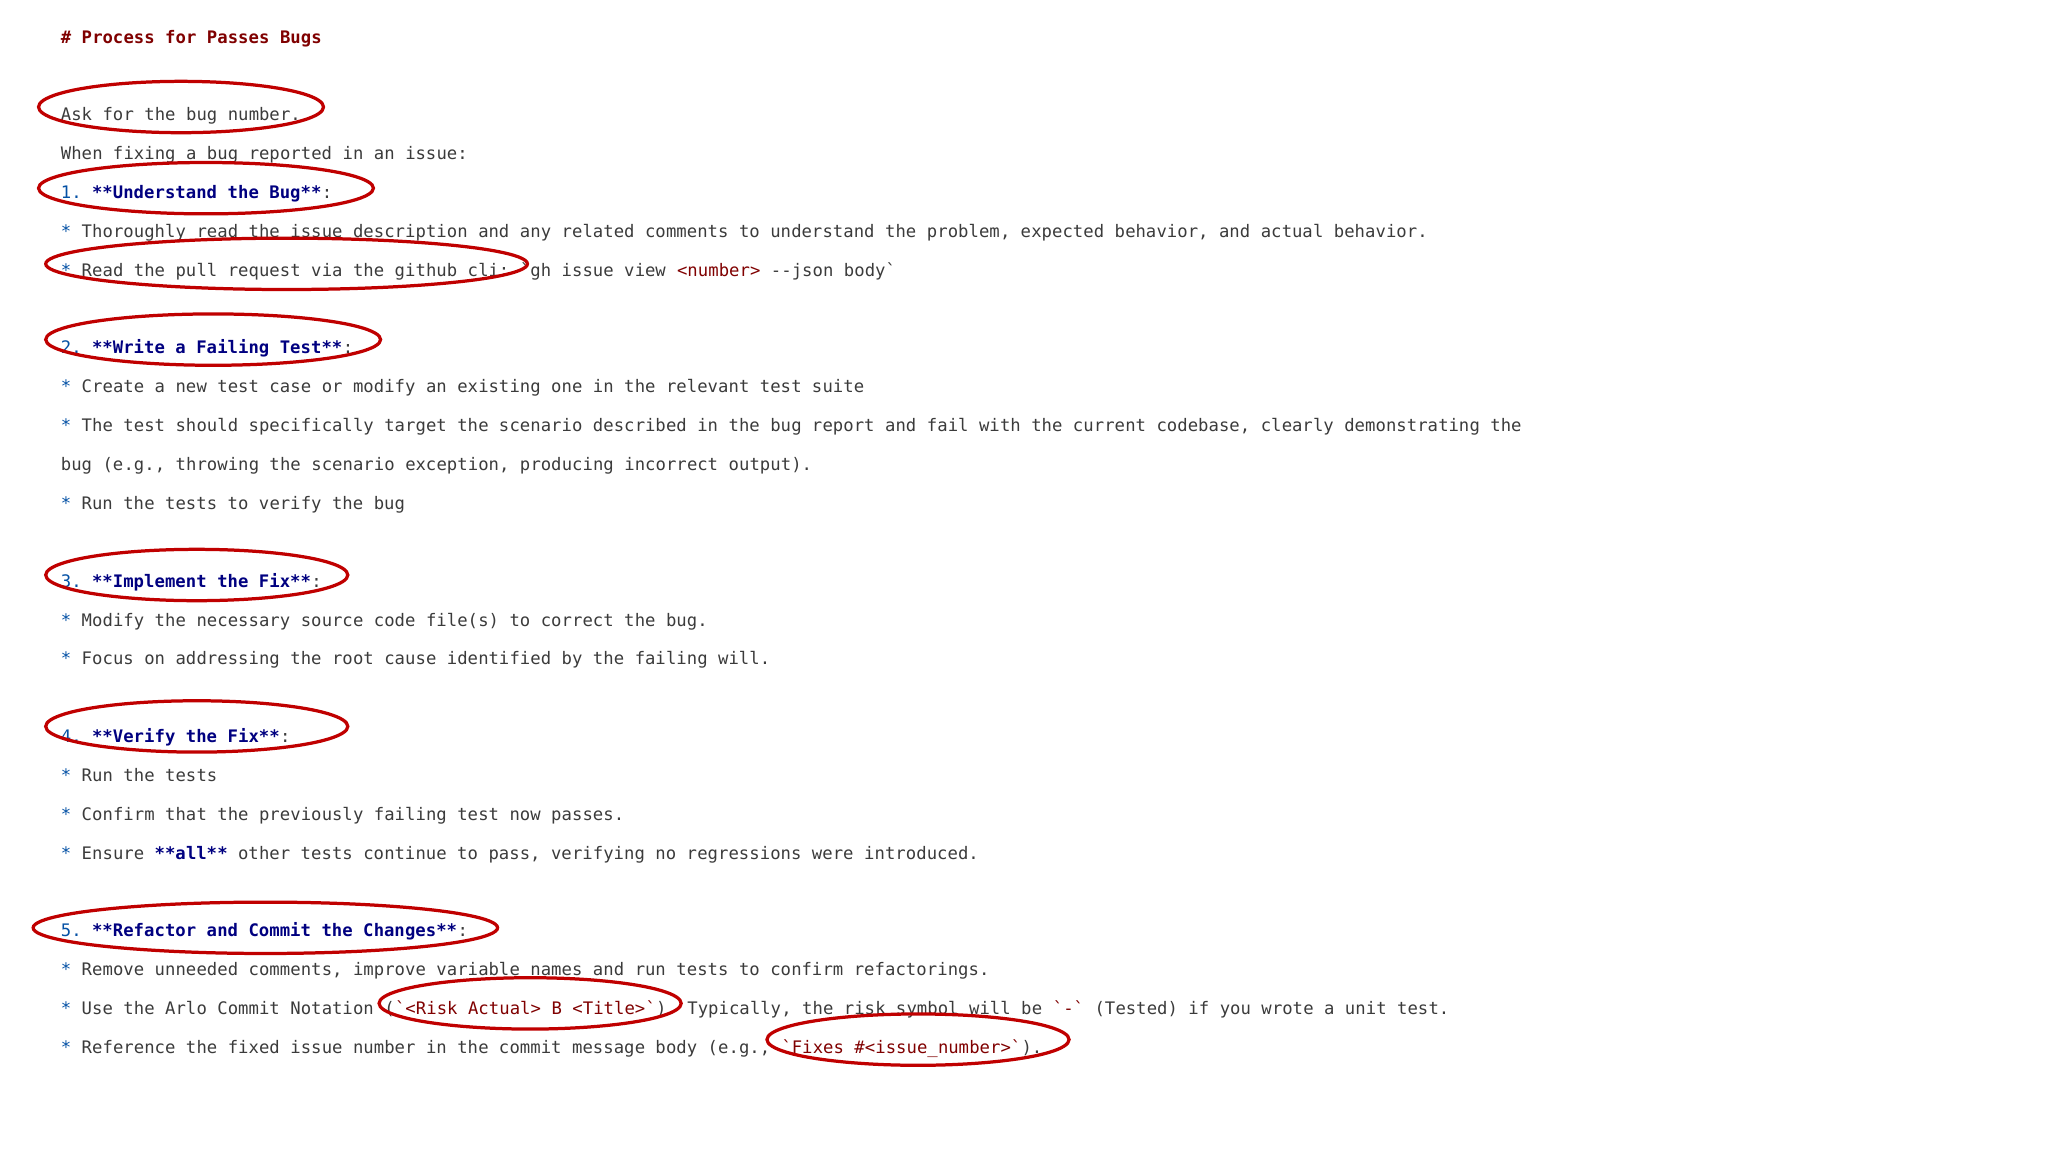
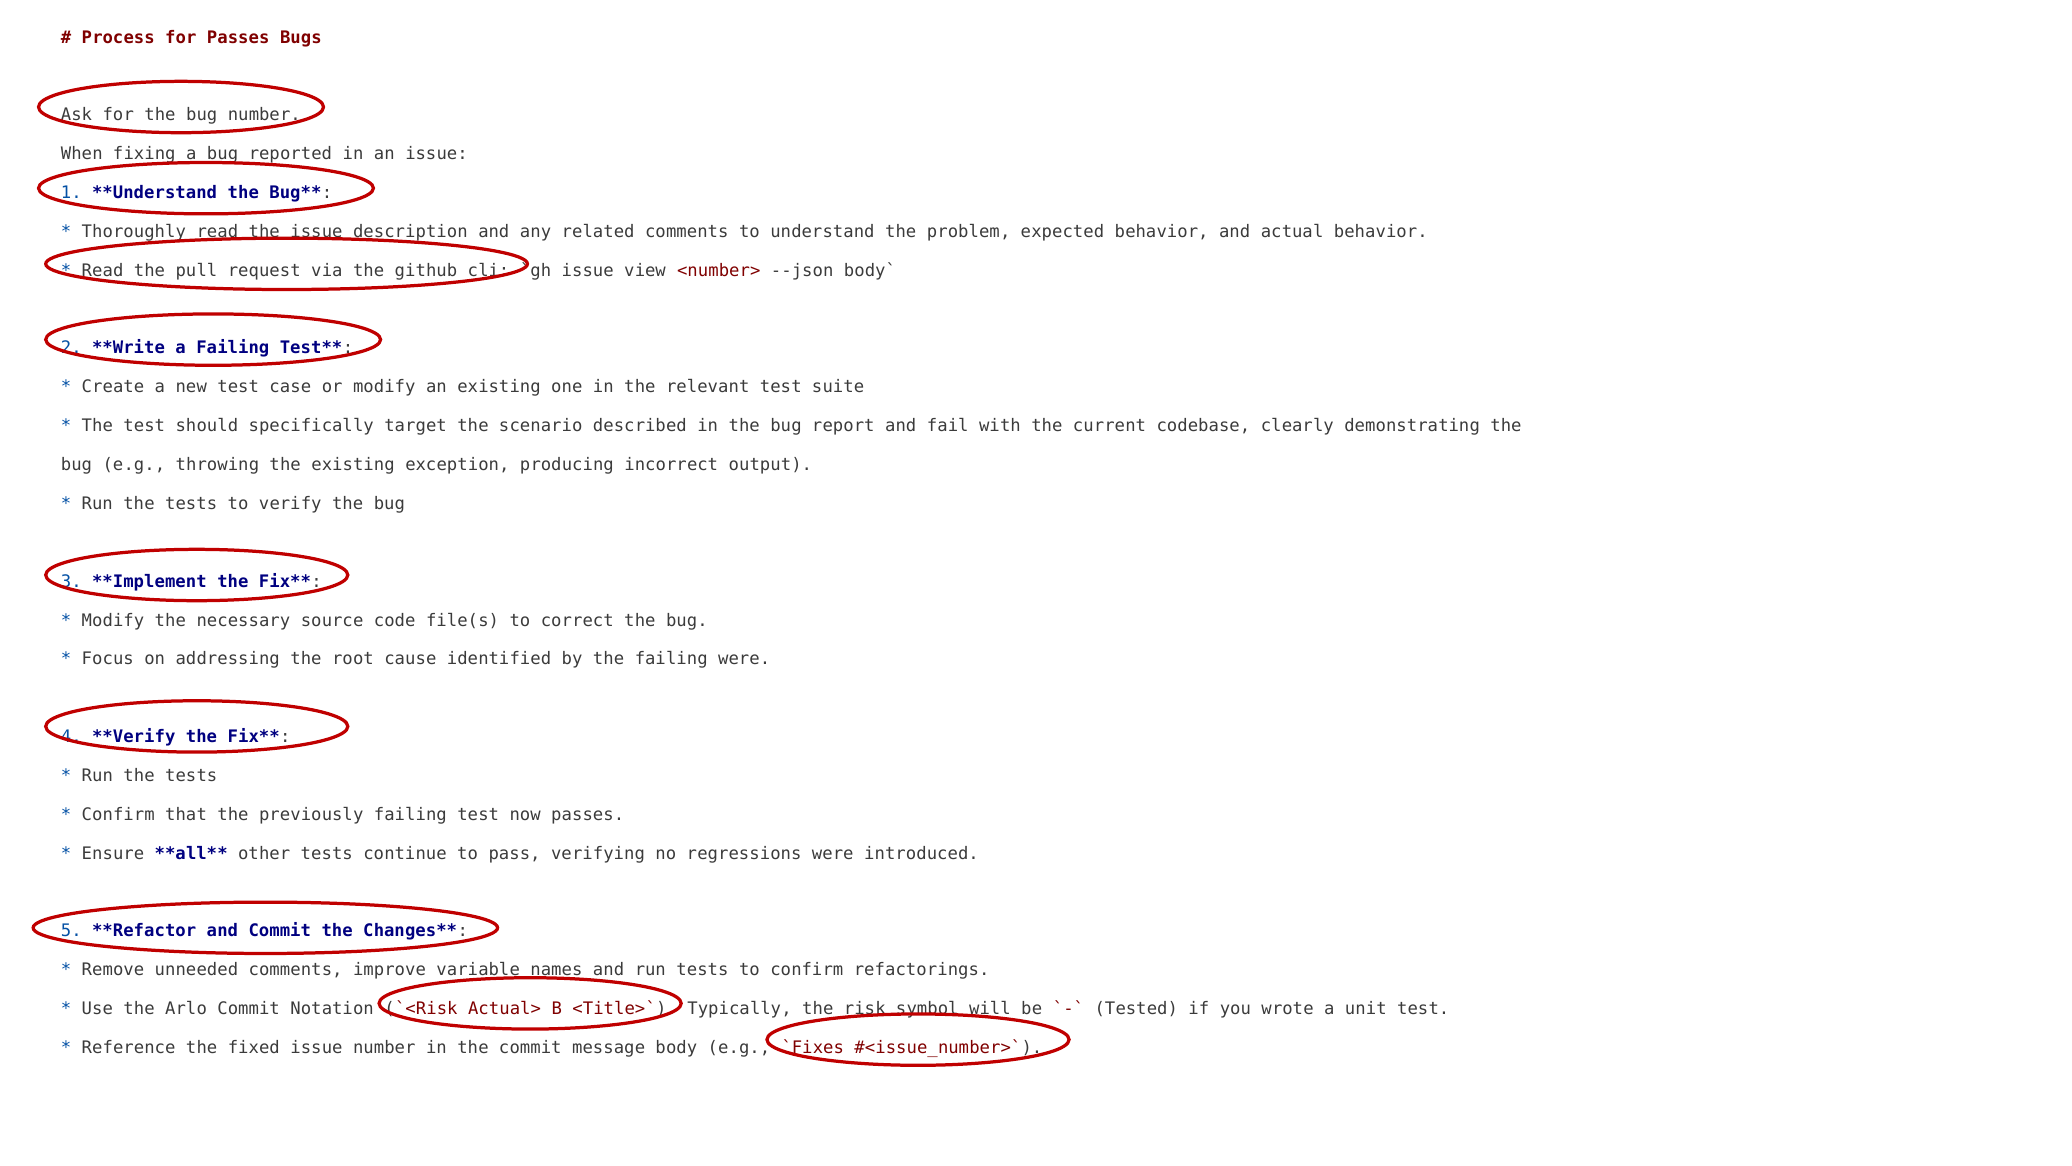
throwing the scenario: scenario -> existing (353, 465)
failing will: will -> were (744, 659)
